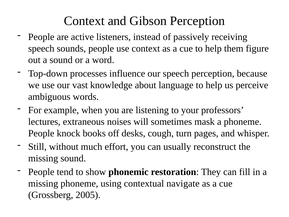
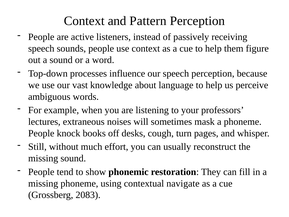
Gibson: Gibson -> Pattern (148, 21)
2005: 2005 -> 2083 (88, 195)
